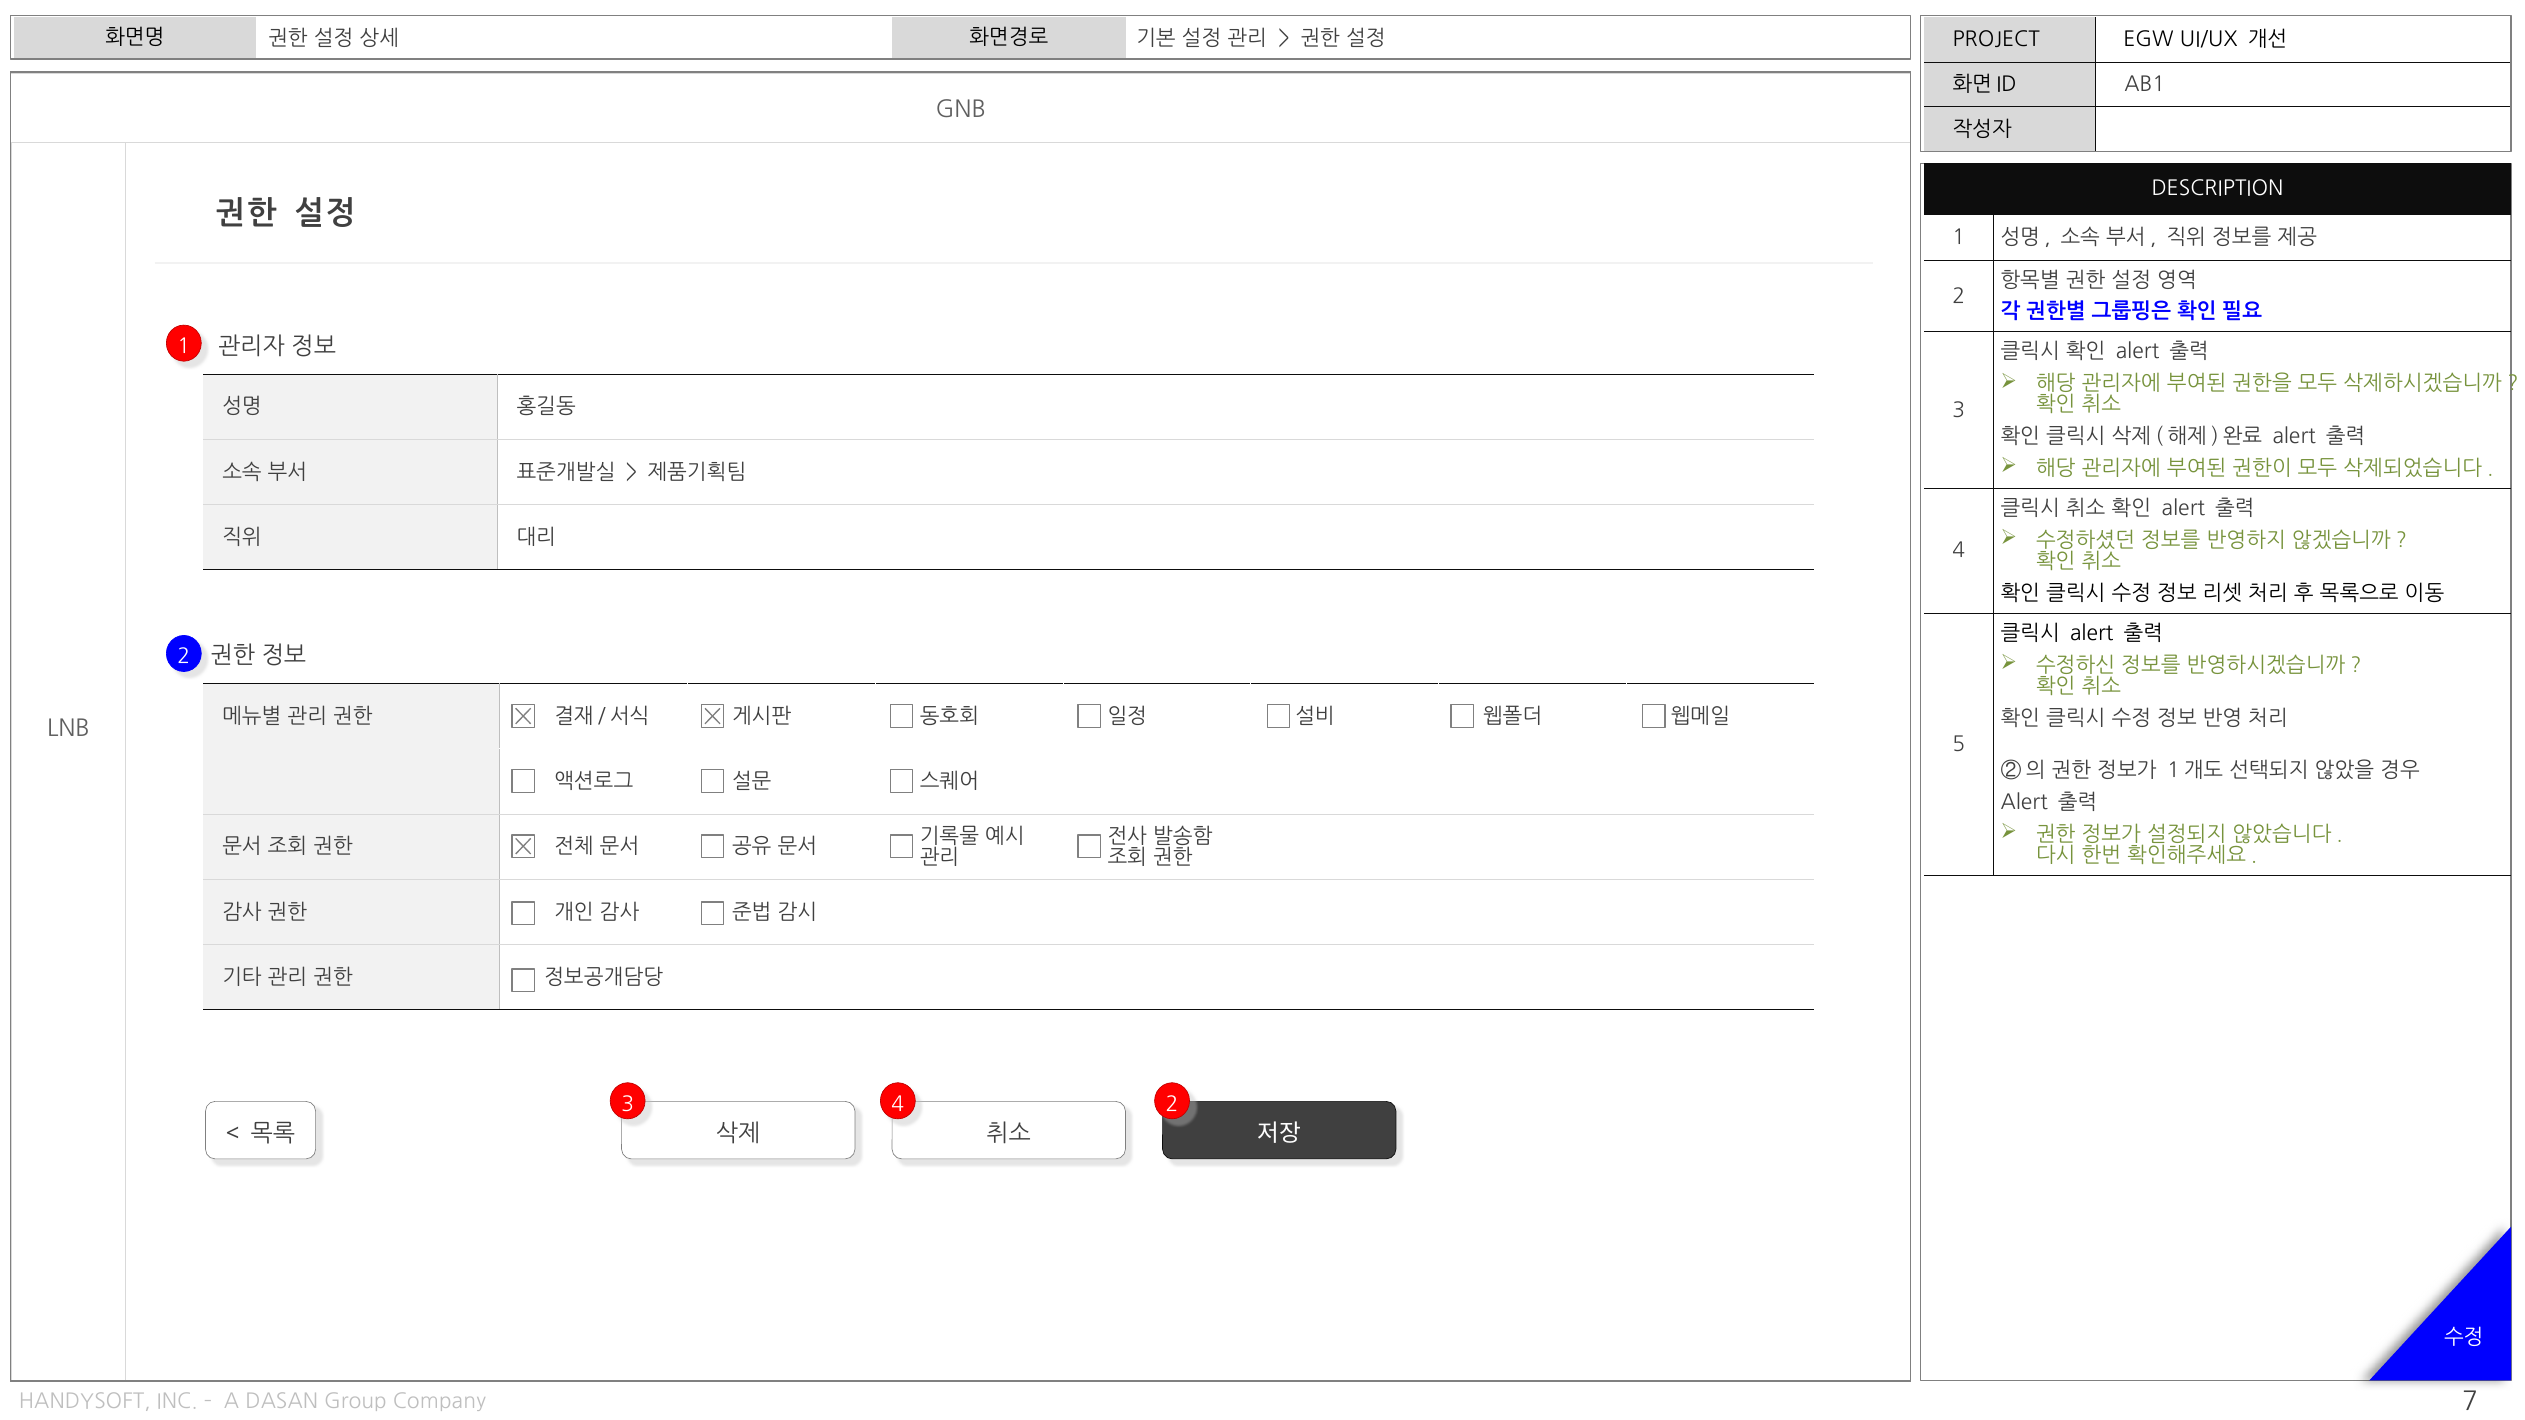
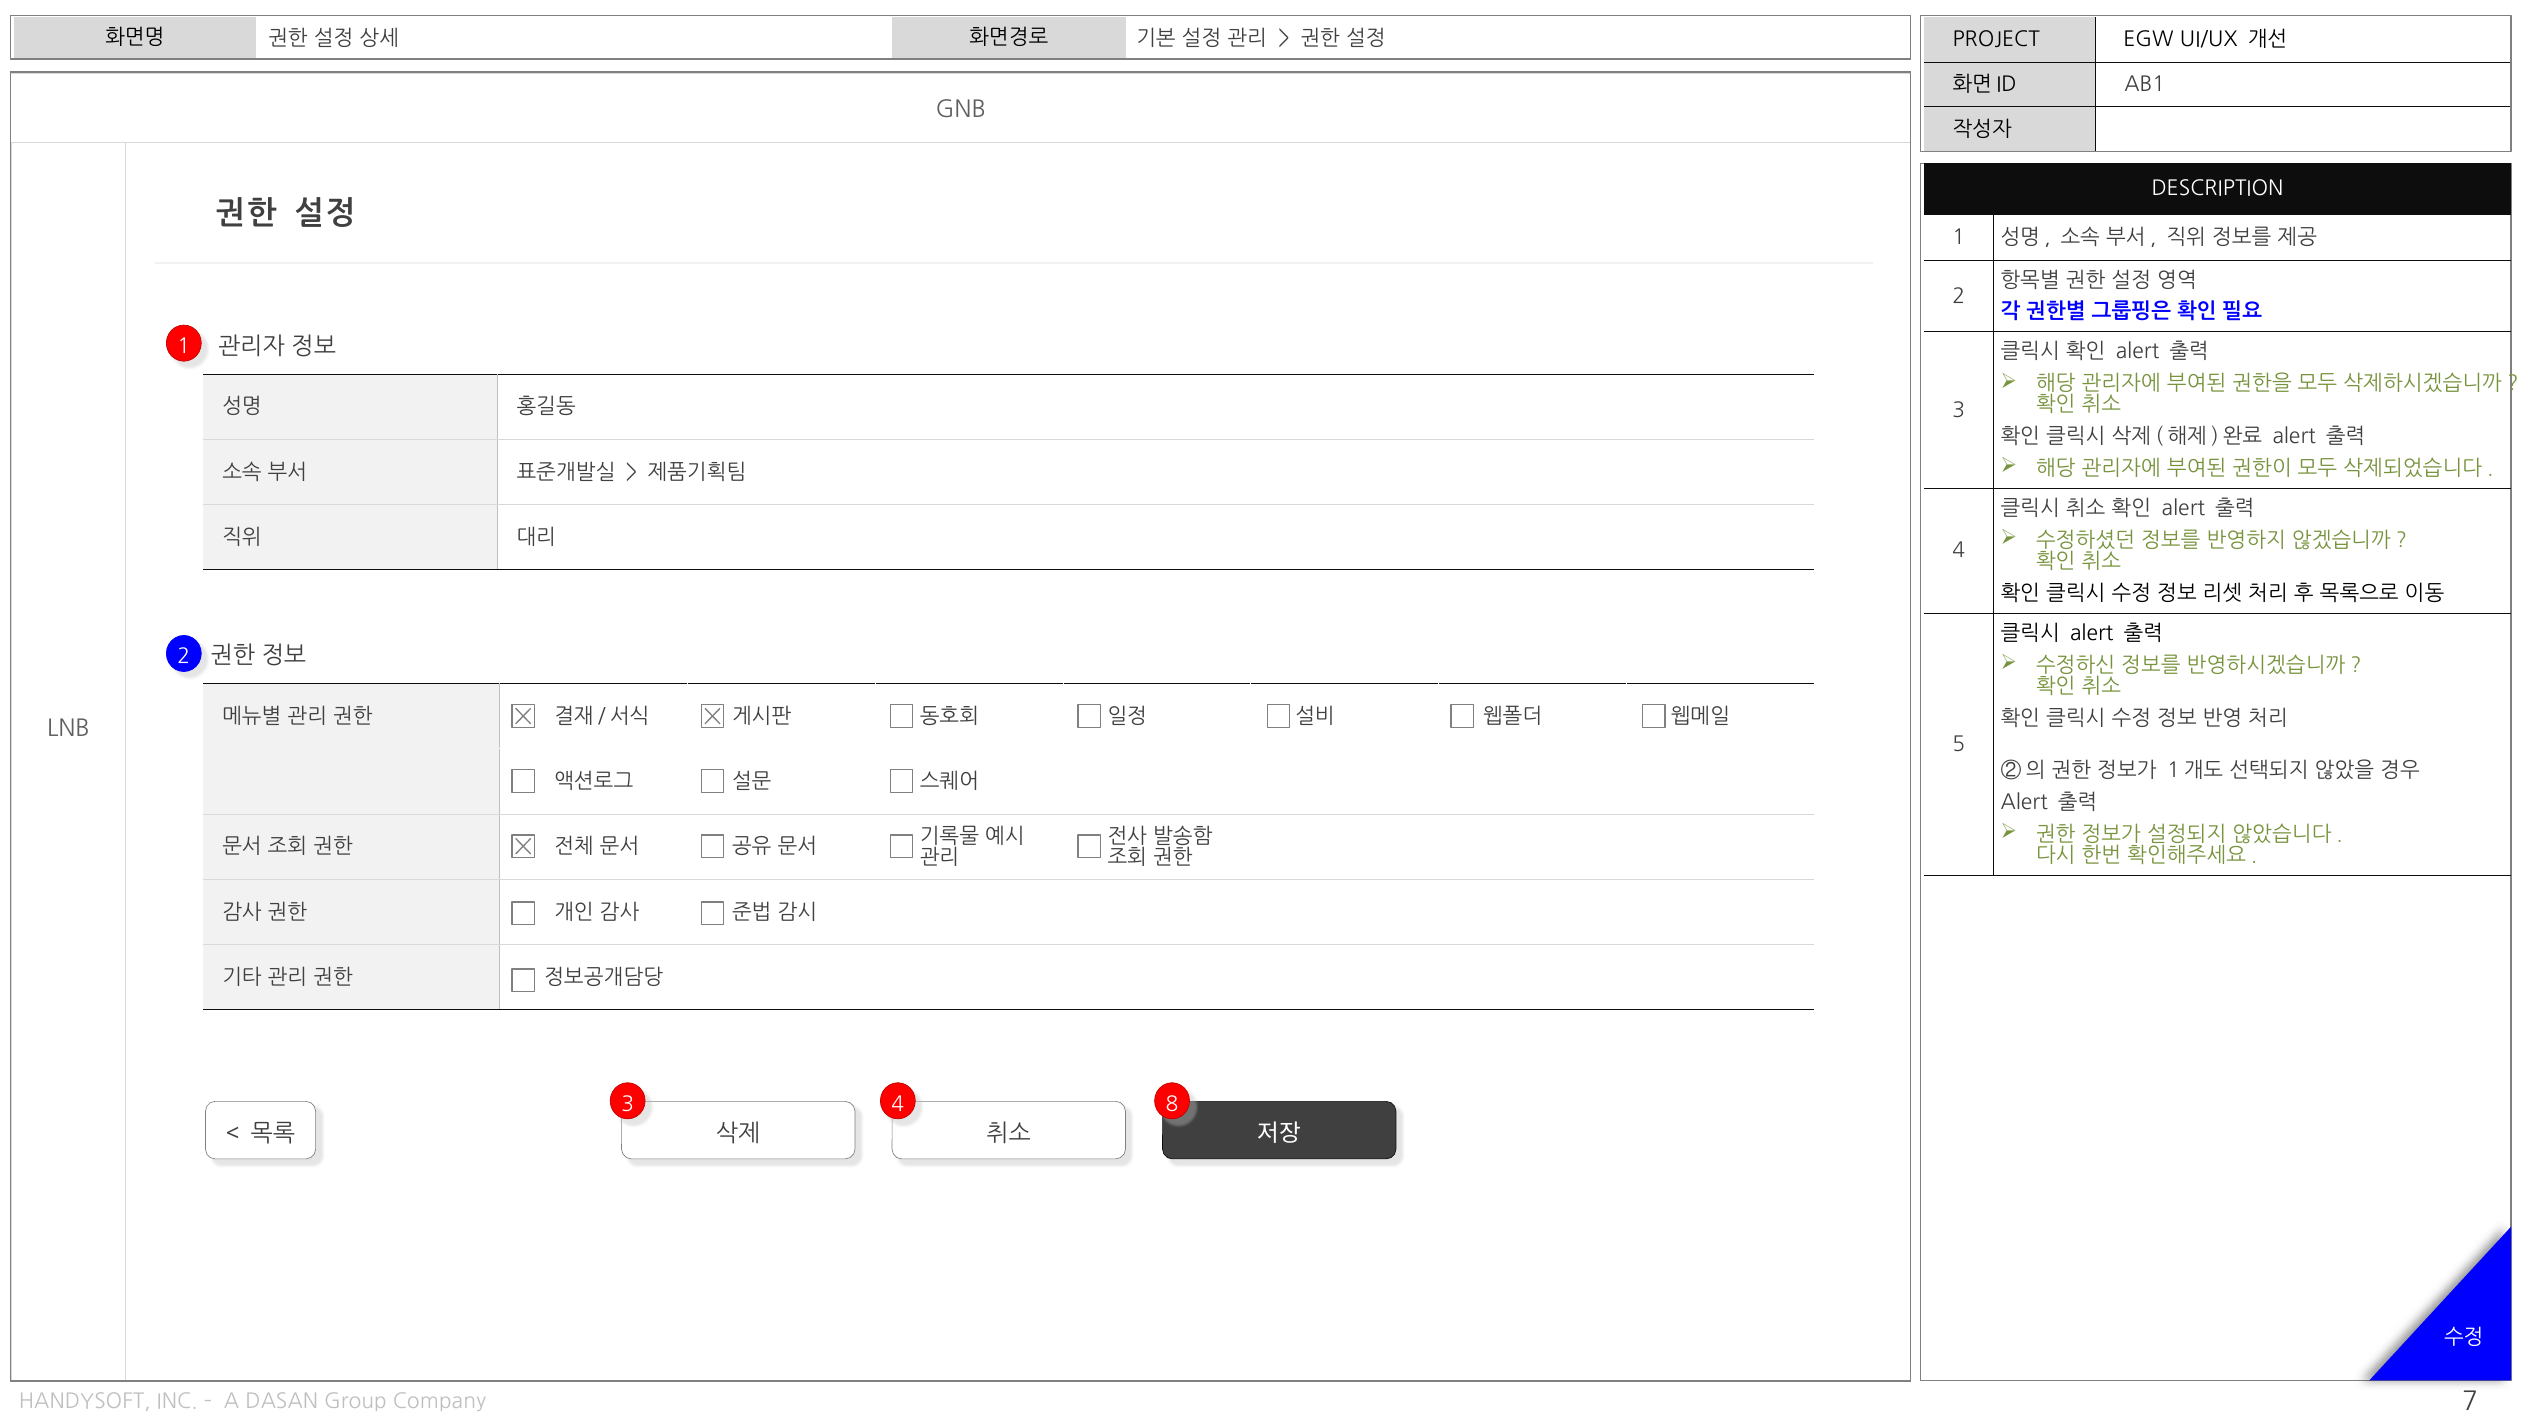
3 2: 2 -> 8 (1172, 1104)
